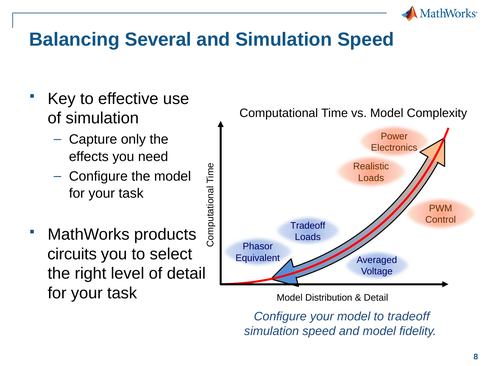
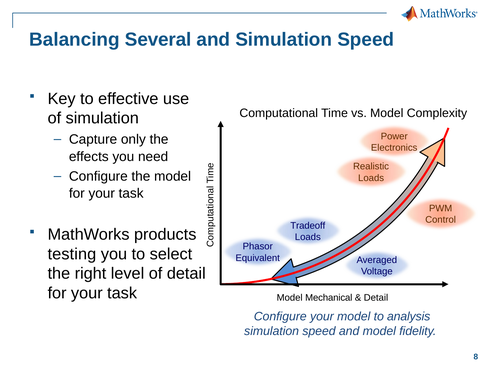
circuits: circuits -> testing (72, 254)
Distribution: Distribution -> Mechanical (329, 298)
to tradeoff: tradeoff -> analysis (409, 316)
